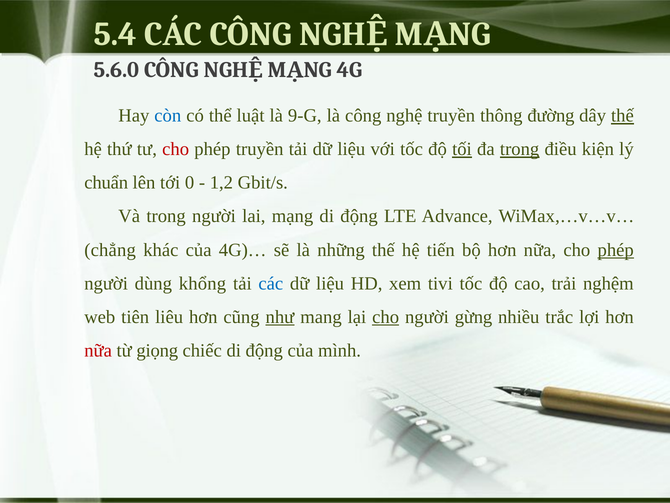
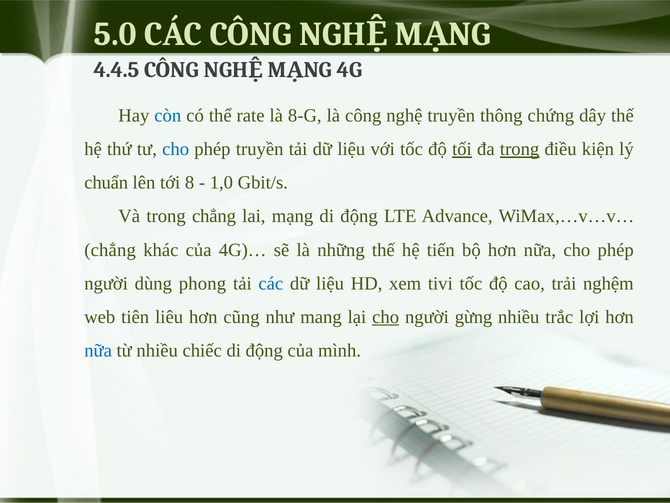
5.4: 5.4 -> 5.0 (115, 34)
5.6.0: 5.6.0 -> 4.4.5 (116, 70)
luật: luật -> rate (251, 116)
9-G: 9-G -> 8-G (305, 116)
đường: đường -> chứng (551, 116)
thế underline: present -> none (622, 116)
cho colour: red -> blue (176, 149)
0: 0 -> 8 (190, 183)
1,2: 1,2 -> 1,0 (221, 183)
trong người: người -> chẳng (214, 216)
phép underline: present -> none (616, 250)
khổng: khổng -> phong (202, 283)
như underline: present -> none (280, 317)
nữa colour: red -> blue (98, 350)
từ giọng: giọng -> nhiều (157, 350)
